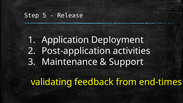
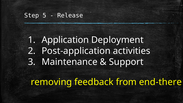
validating: validating -> removing (51, 82)
end-times: end-times -> end-there (160, 82)
